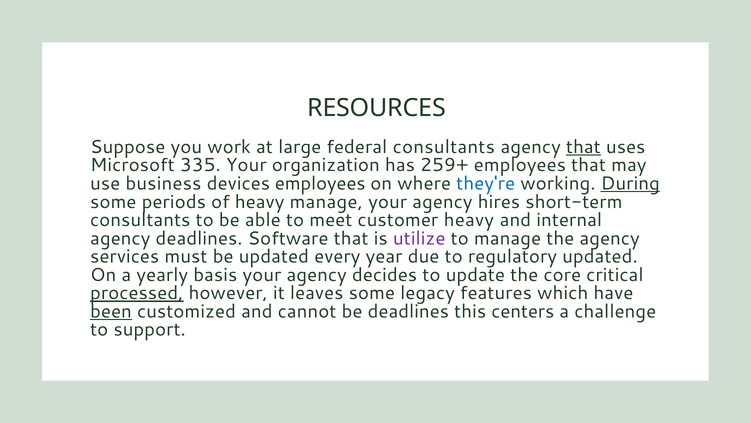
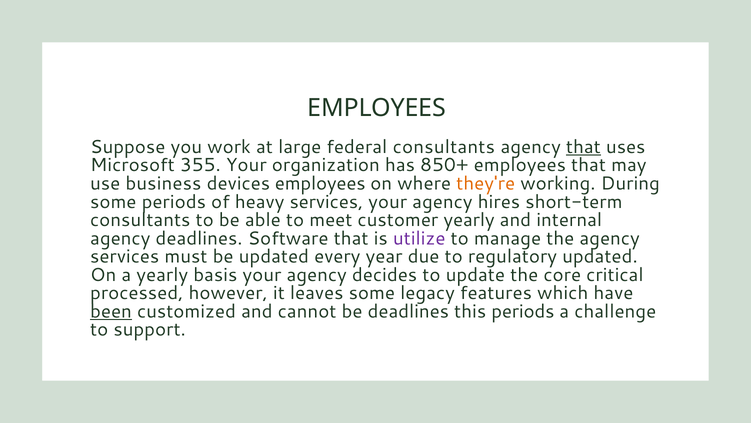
RESOURCES: RESOURCES -> EMPLOYEES (377, 108)
335: 335 -> 355 (200, 165)
259+: 259+ -> 850+ (444, 165)
they're colour: blue -> orange (486, 183)
During underline: present -> none (630, 183)
heavy manage: manage -> services (326, 202)
customer heavy: heavy -> yearly (469, 220)
processed underline: present -> none (137, 293)
this centers: centers -> periods (523, 311)
